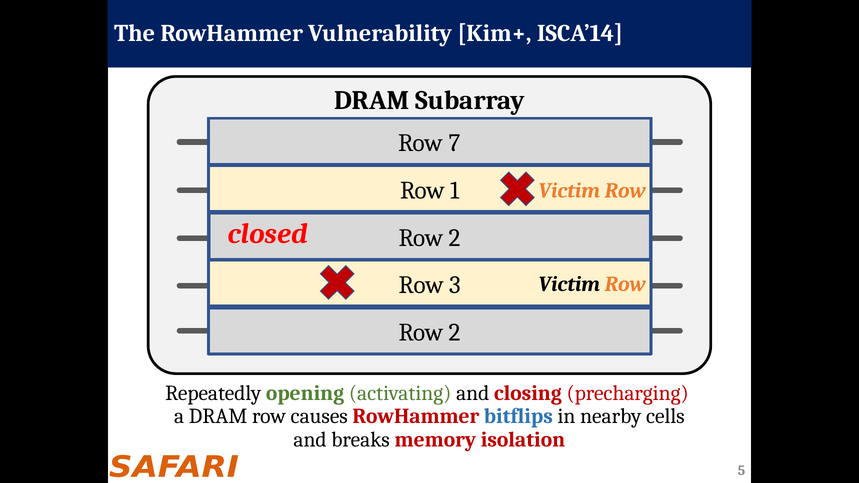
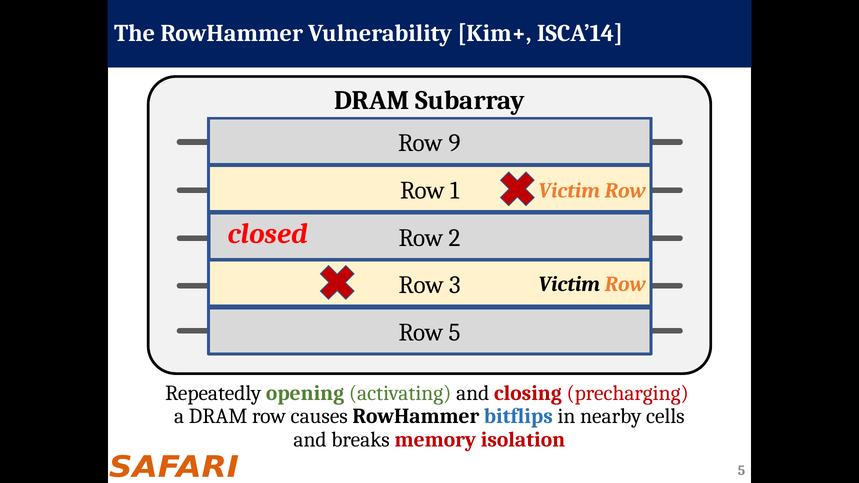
7: 7 -> 9 (455, 143)
2: 2 -> 5 (455, 333)
RowHammer colour: red -> black (416, 417)
